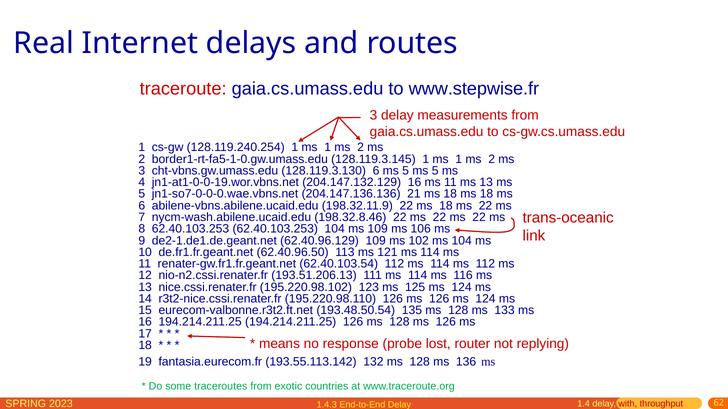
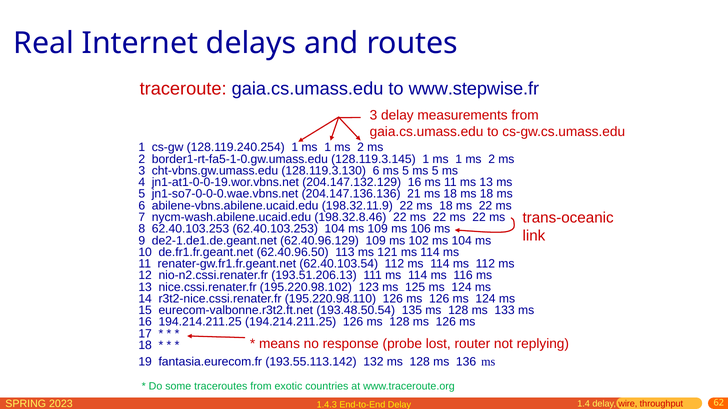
with: with -> wire (628, 404)
